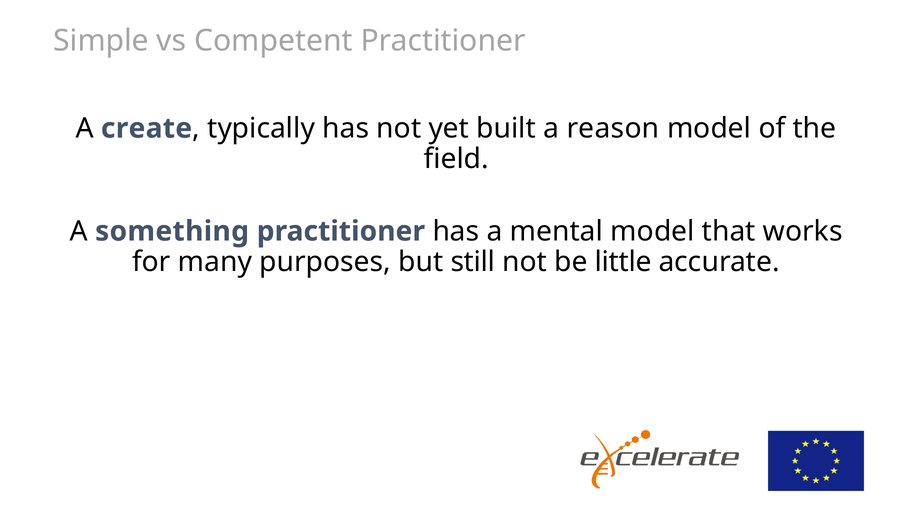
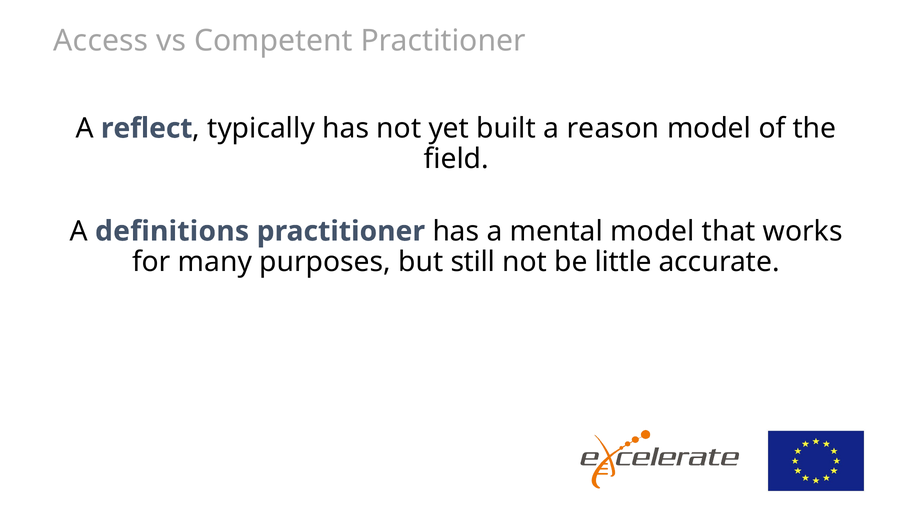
Simple: Simple -> Access (101, 41)
create: create -> reflect (147, 128)
something: something -> definitions (172, 231)
